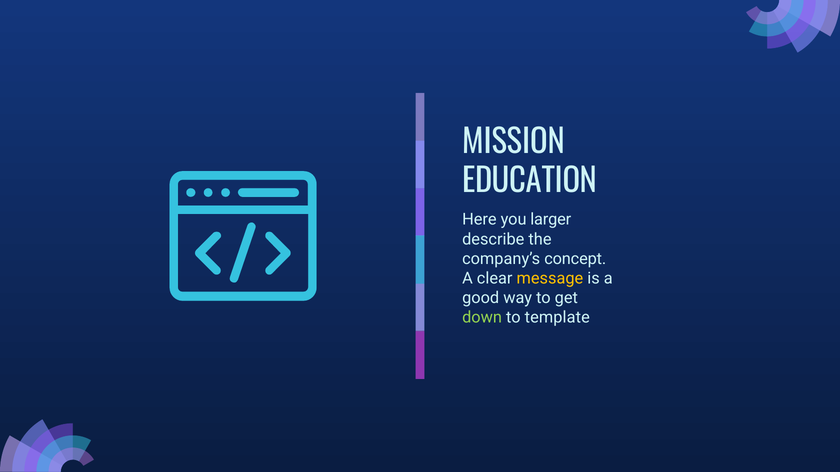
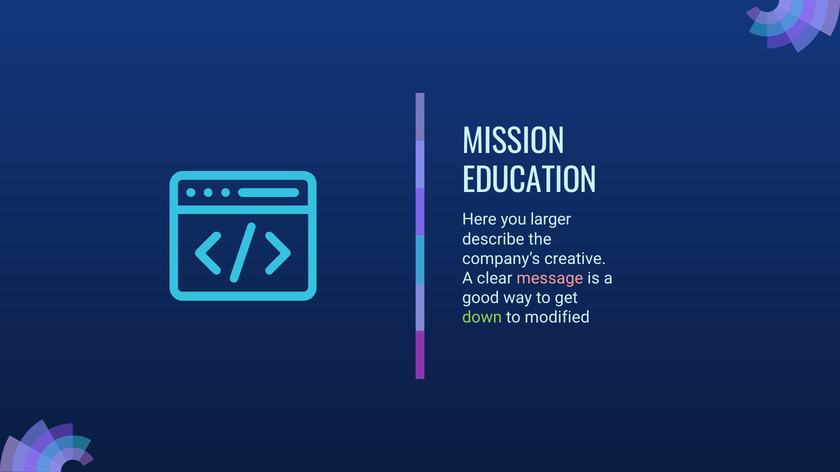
concept: concept -> creative (575, 259)
message colour: yellow -> pink (550, 279)
template: template -> modified (557, 318)
